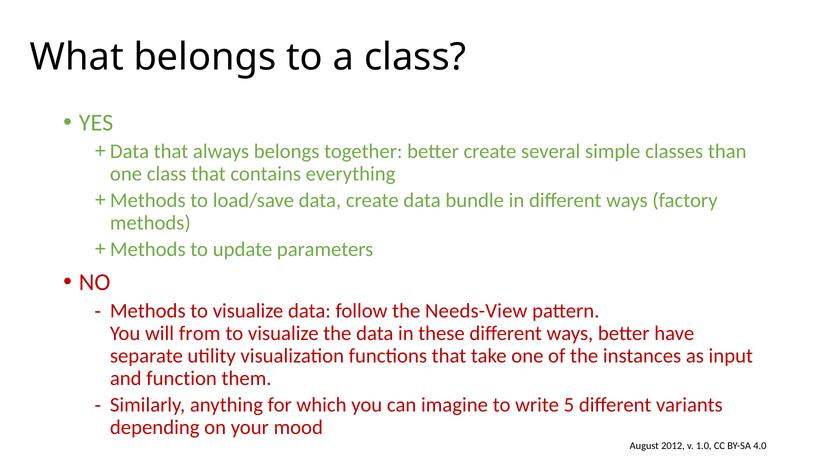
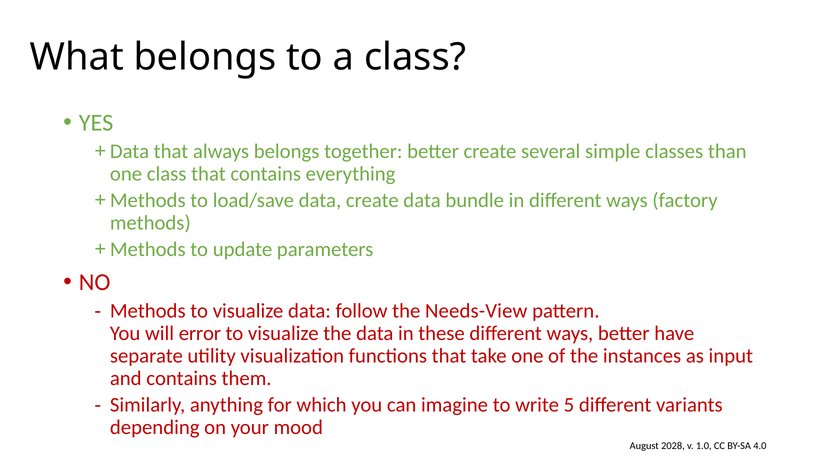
from: from -> error (200, 333)
and function: function -> contains (182, 378)
2012: 2012 -> 2028 (673, 446)
